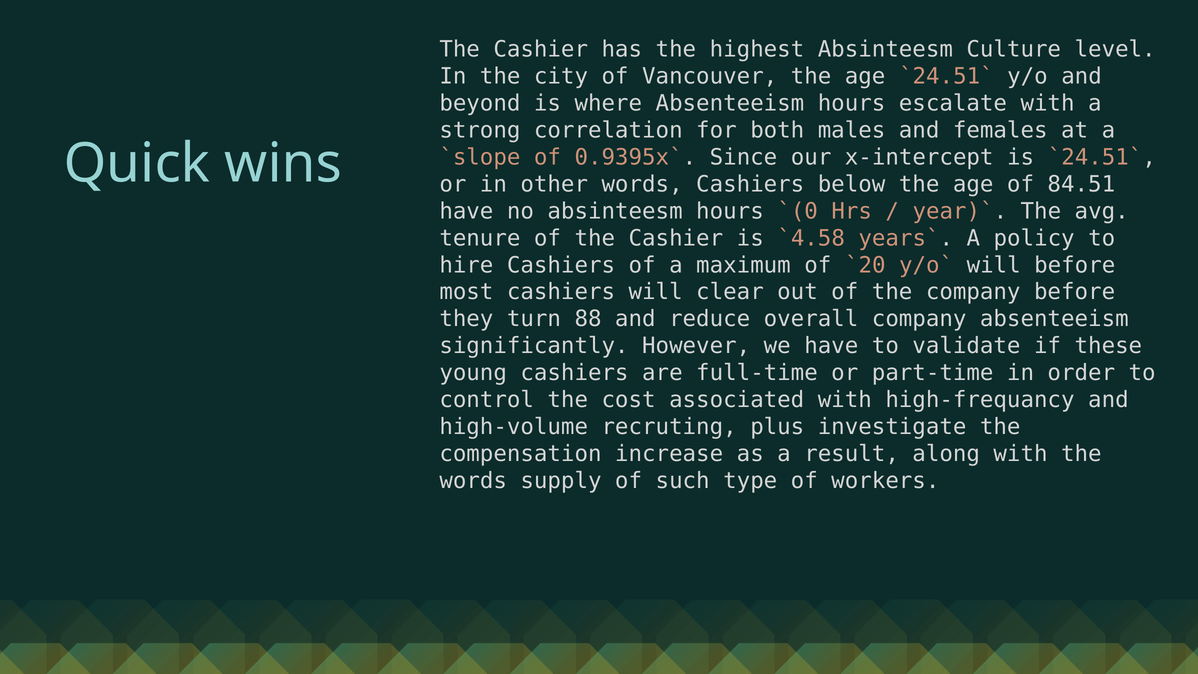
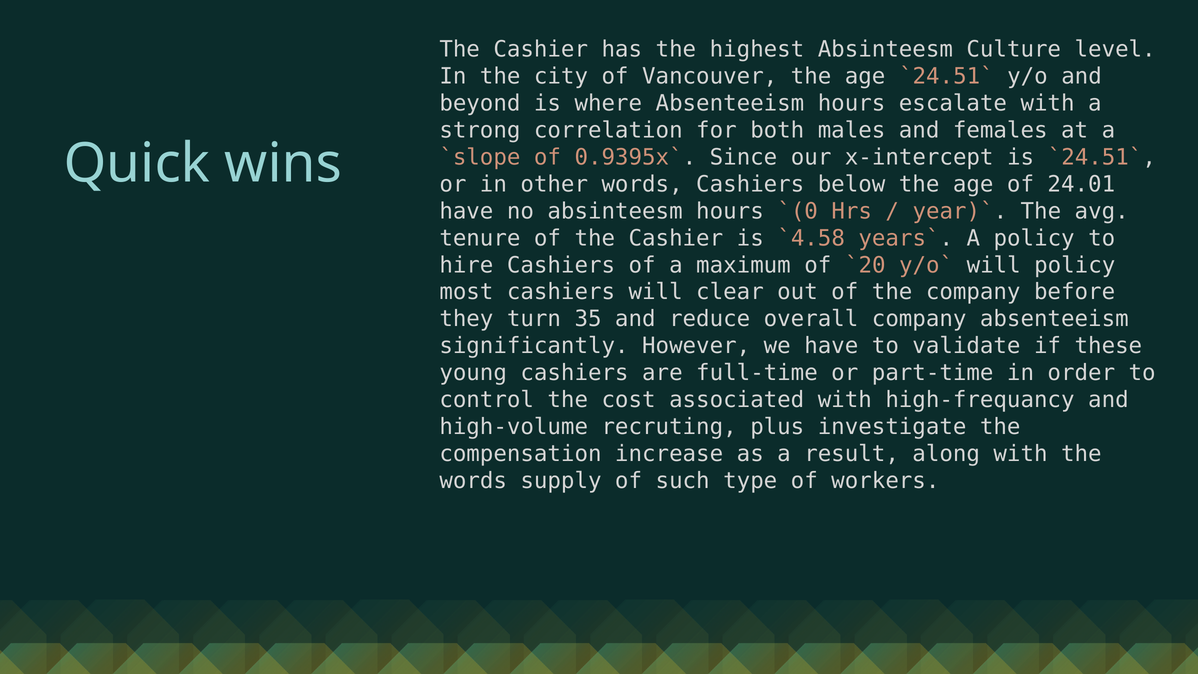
84.51: 84.51 -> 24.01 (1081, 184)
will before: before -> policy (1075, 265)
88: 88 -> 35 (588, 319)
